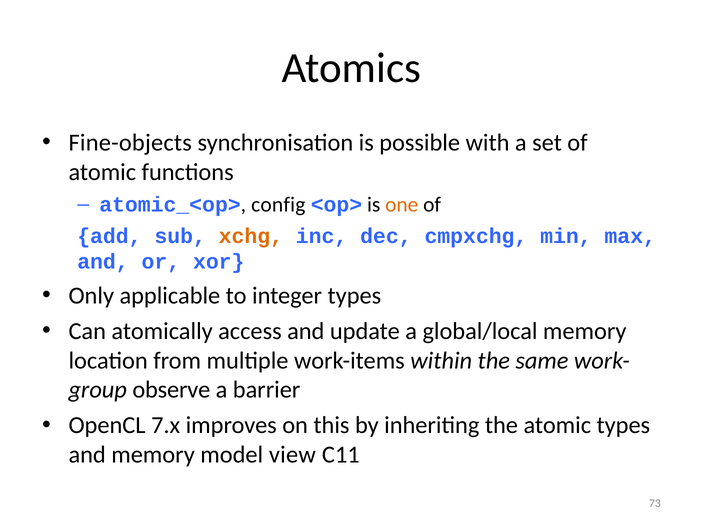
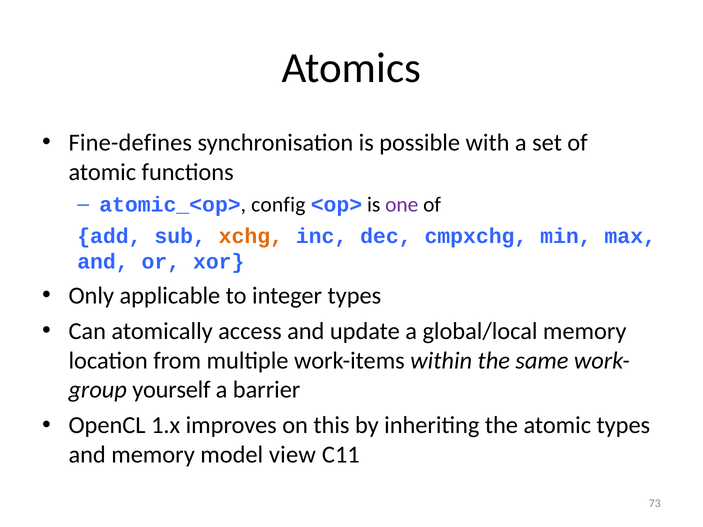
Fine-objects: Fine-objects -> Fine-defines (130, 143)
one colour: orange -> purple (402, 205)
observe: observe -> yourself (171, 390)
7.x: 7.x -> 1.x (166, 426)
